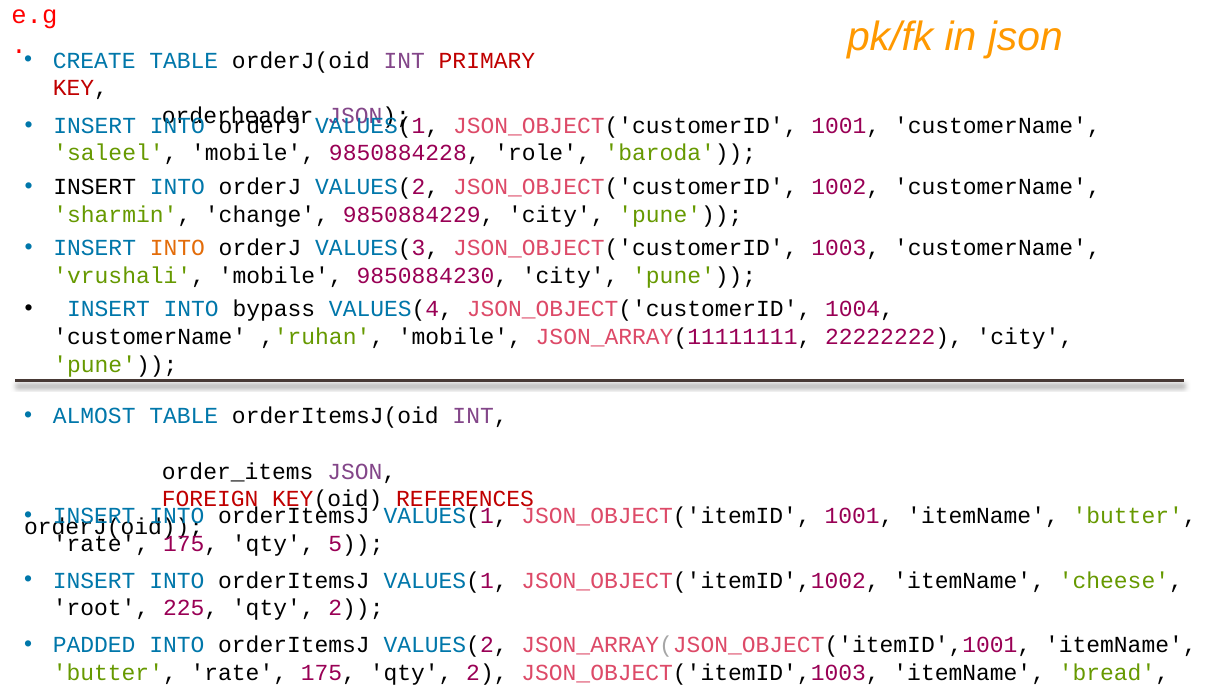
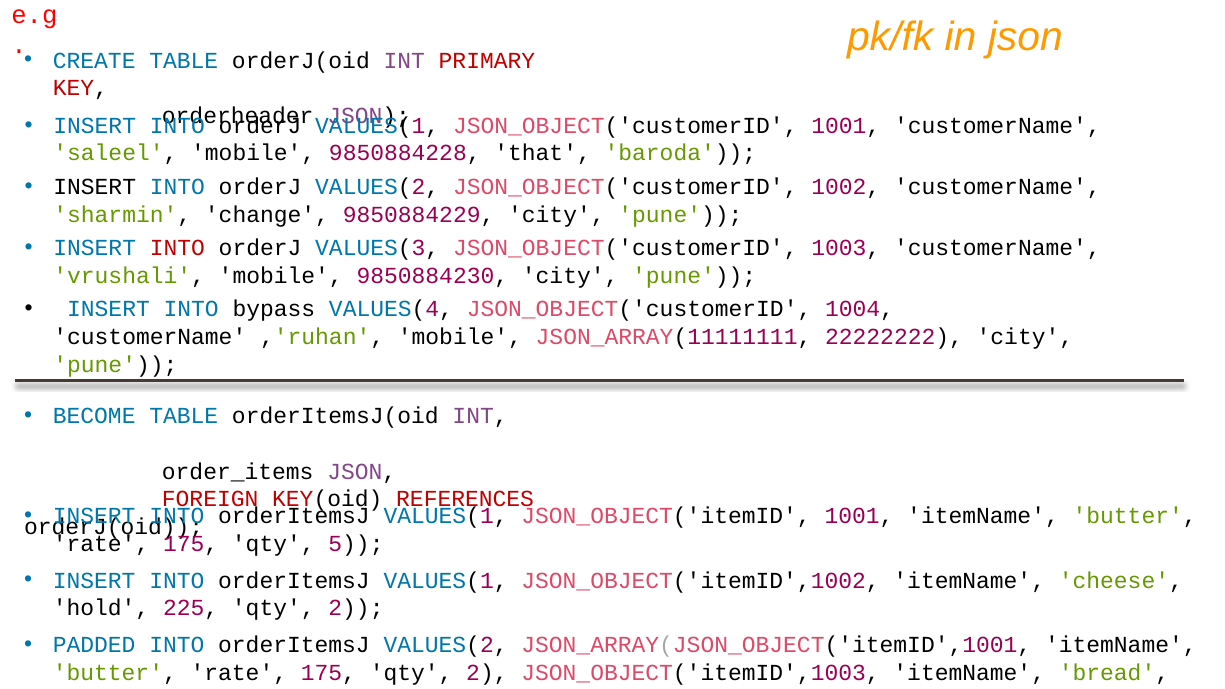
role: role -> that (543, 153)
INTO colour: orange -> red (177, 248)
ALMOST: ALMOST -> BECOME (94, 416)
root: root -> hold (101, 608)
